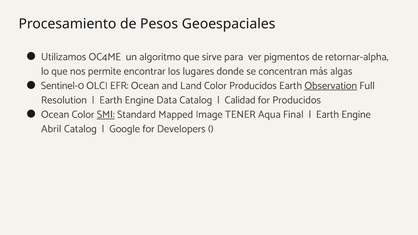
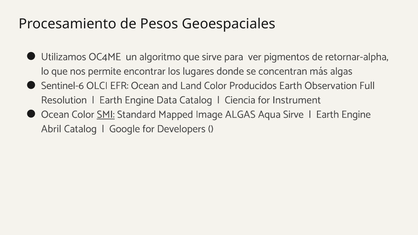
Sentinel-0: Sentinel-0 -> Sentinel-6 (62, 86)
Observation underline: present -> none (331, 86)
Calidad: Calidad -> Ciencia (240, 100)
for Producidos: Producidos -> Instrument (297, 100)
Image TENER: TENER -> ALGAS (240, 114)
Aqua Final: Final -> Sirve (293, 114)
